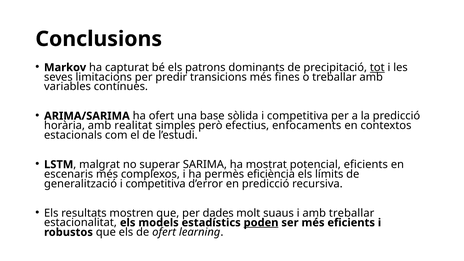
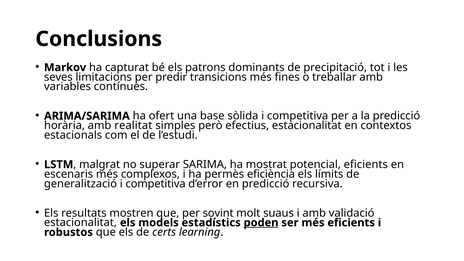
tot underline: present -> none (377, 67)
efectius enfocaments: enfocaments -> estacionalitat (307, 126)
dades: dades -> sovint (218, 213)
amb treballar: treballar -> validació (352, 213)
de ofert: ofert -> certs (164, 232)
